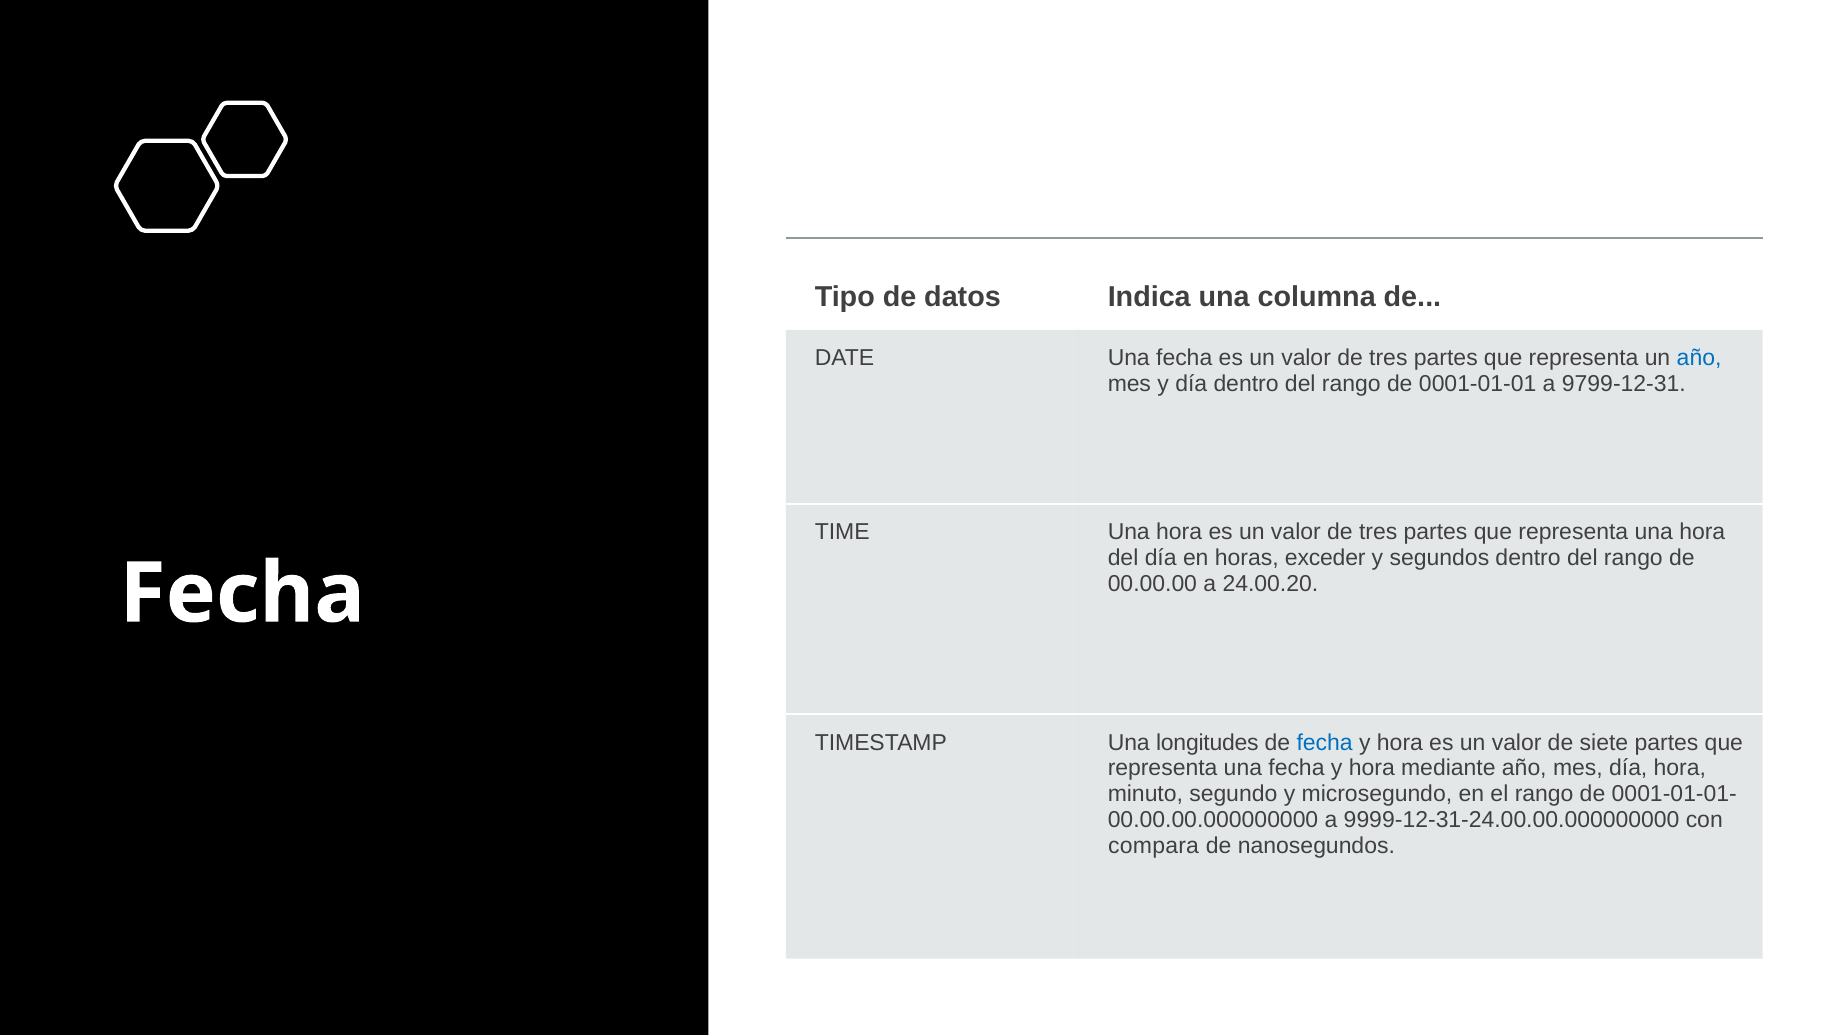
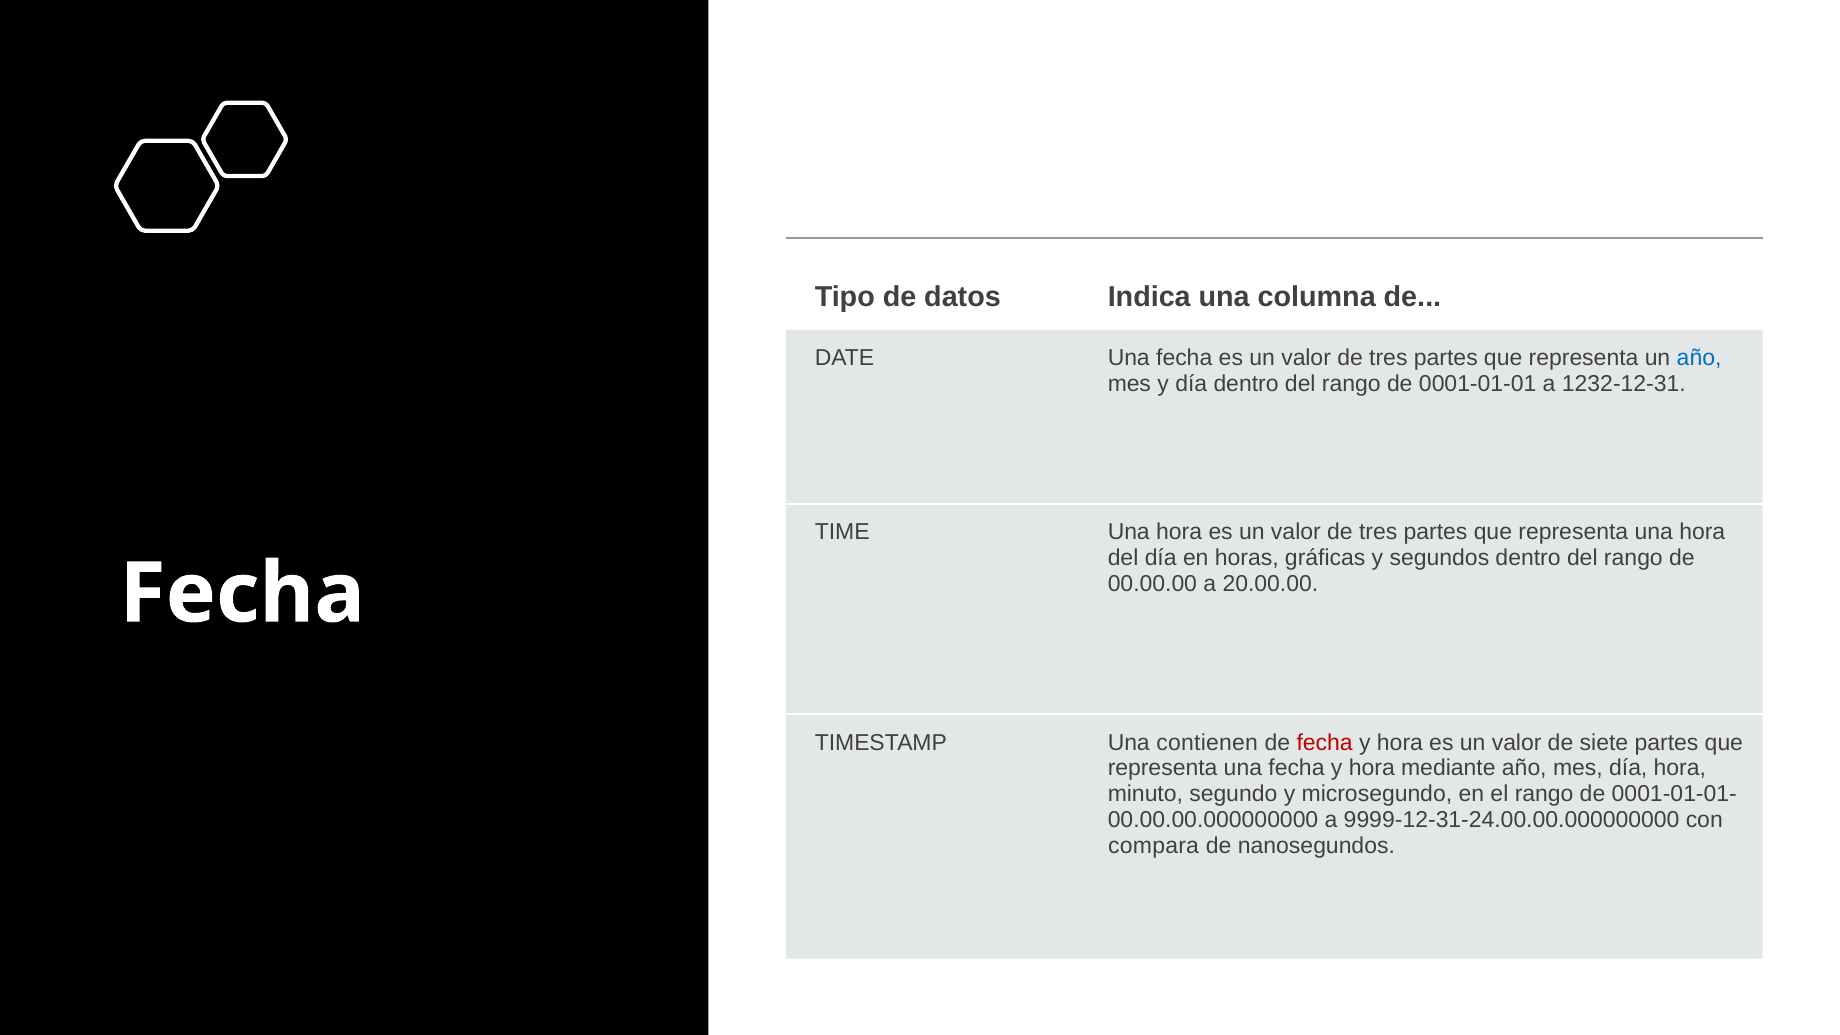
9799-12-31: 9799-12-31 -> 1232-12-31 (1624, 384)
exceder: exceder -> gráficas (1325, 558)
24.00.20: 24.00.20 -> 20.00.00 (1270, 584)
longitudes: longitudes -> contienen (1207, 742)
fecha colour: blue -> red (1325, 742)
